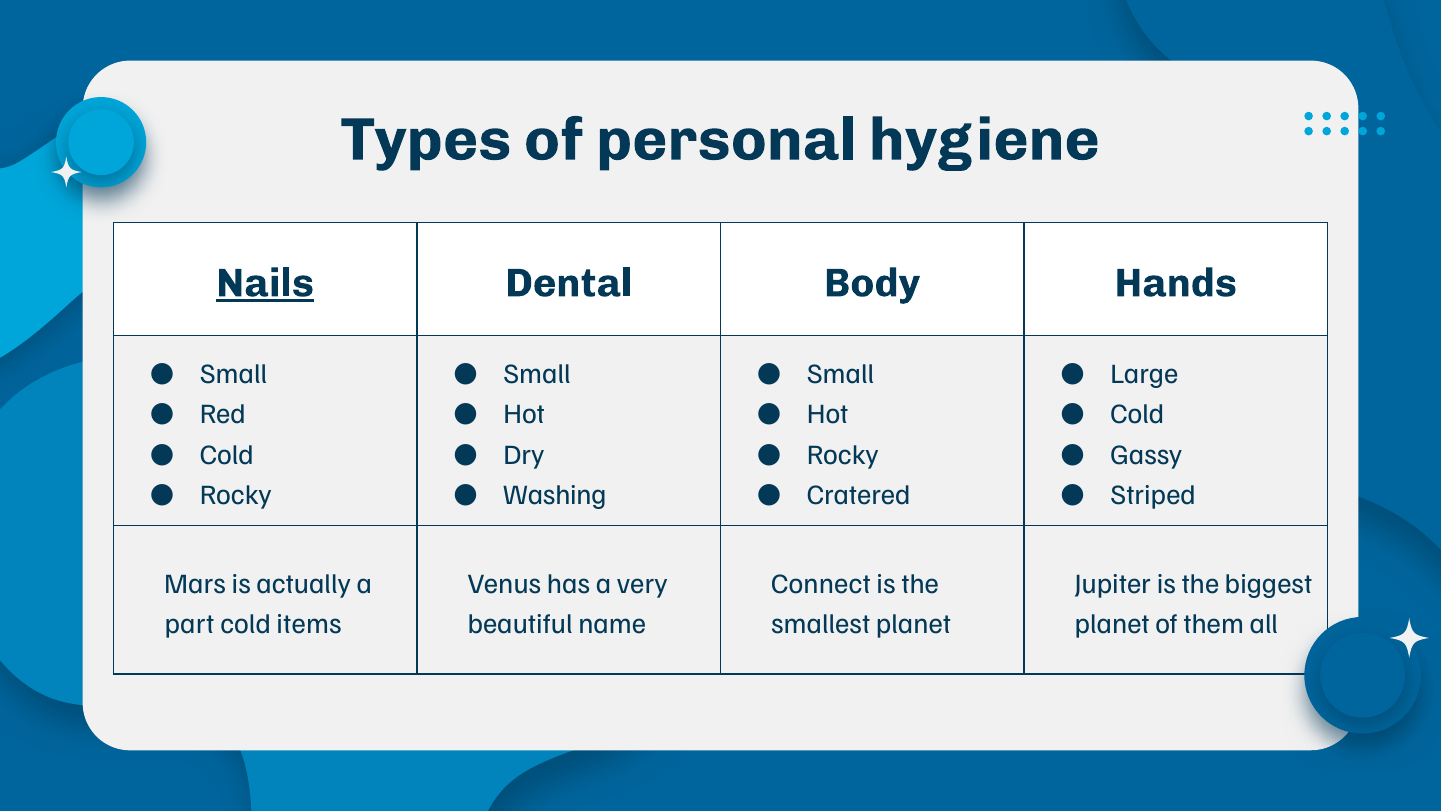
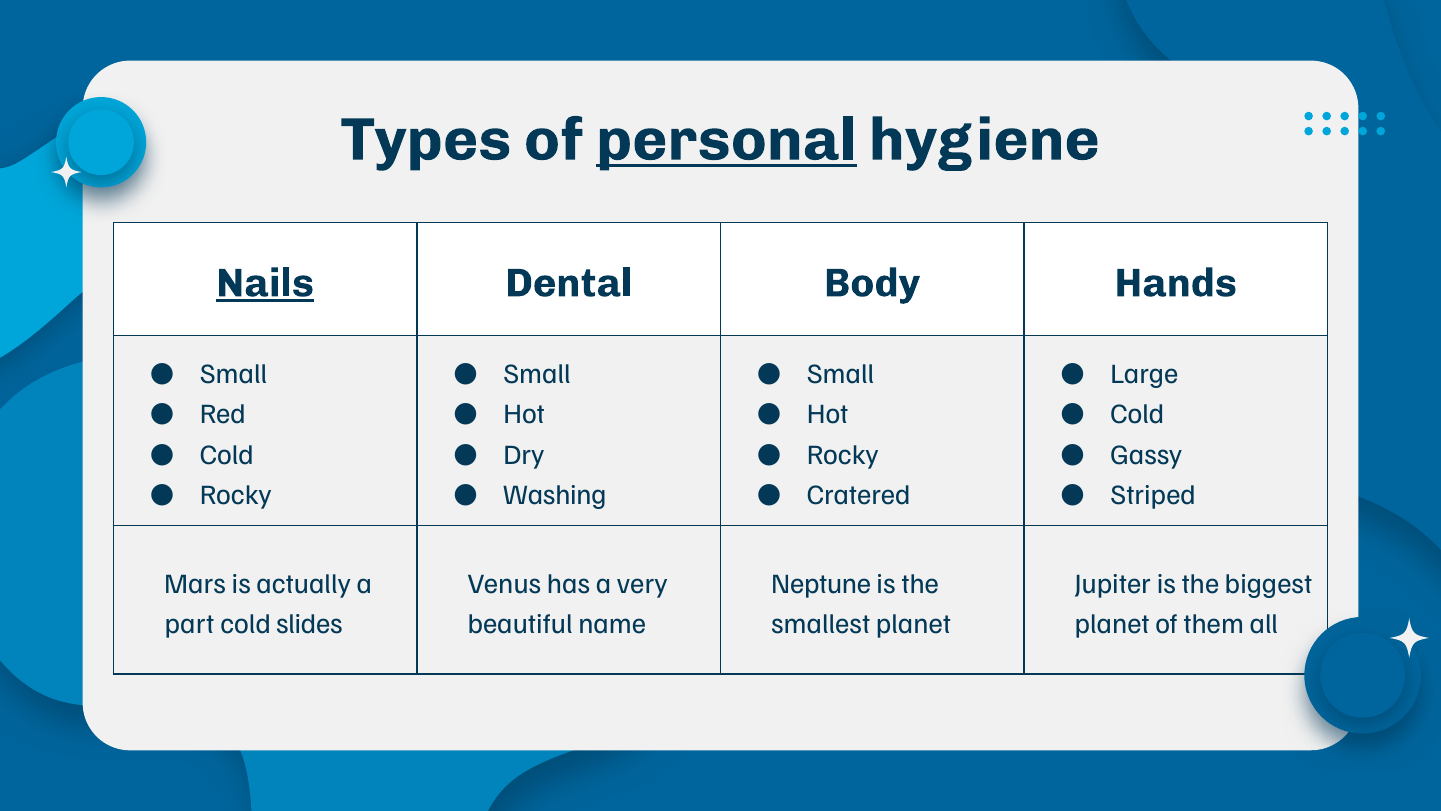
personal underline: none -> present (726, 140)
Connect: Connect -> Neptune (821, 584)
items: items -> slides (309, 624)
